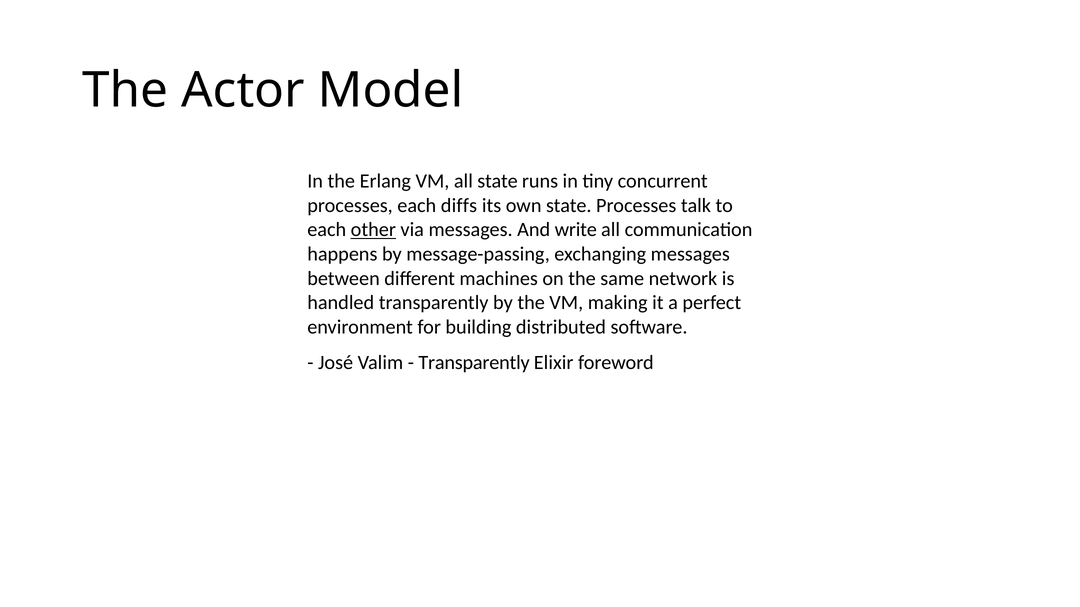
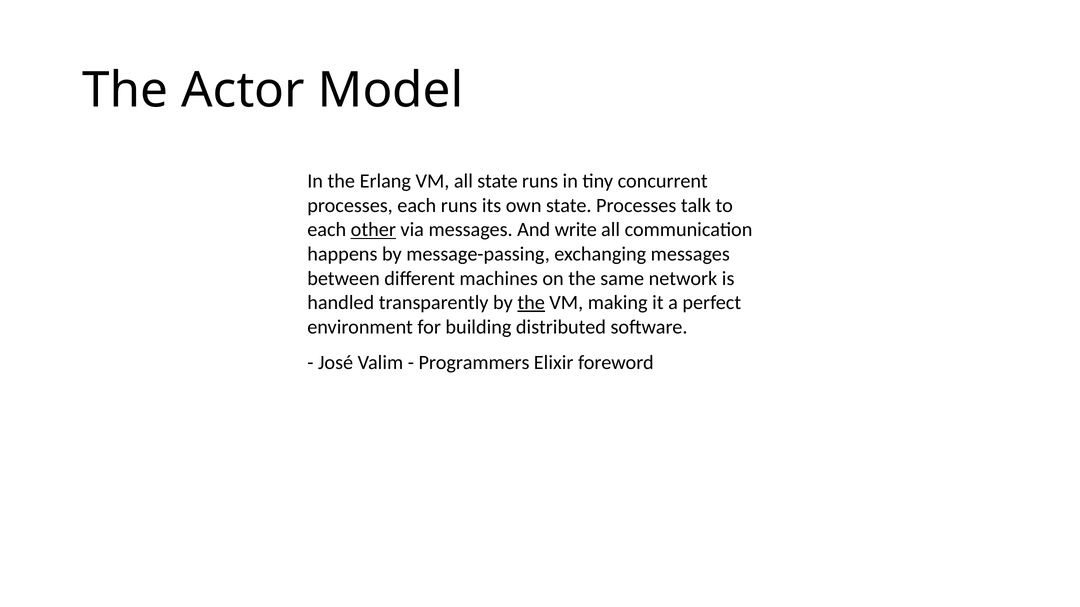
each diffs: diffs -> runs (459, 206)
the underline: none -> present (531, 303)
Transparently: Transparently -> Programmers (474, 363)
